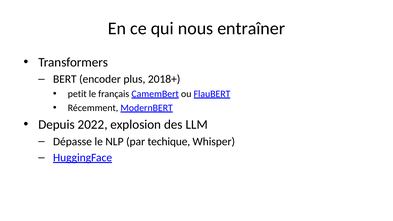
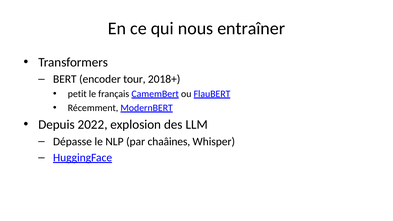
plus: plus -> tour (134, 79)
techique: techique -> chaâines (169, 142)
